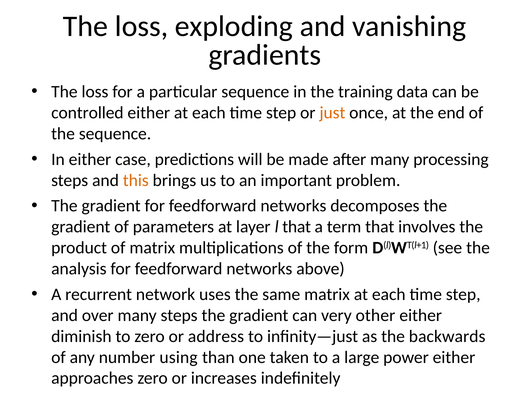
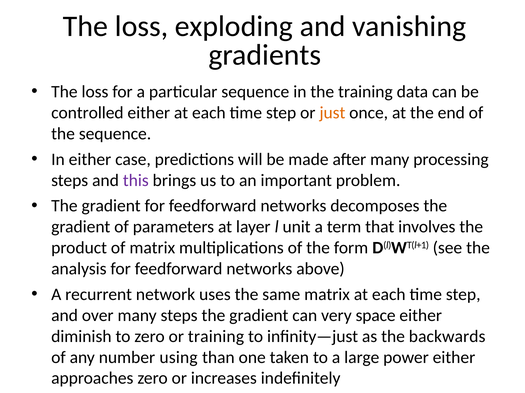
this colour: orange -> purple (136, 181)
l that: that -> unit (297, 227)
other: other -> space (376, 316)
or address: address -> training (216, 337)
